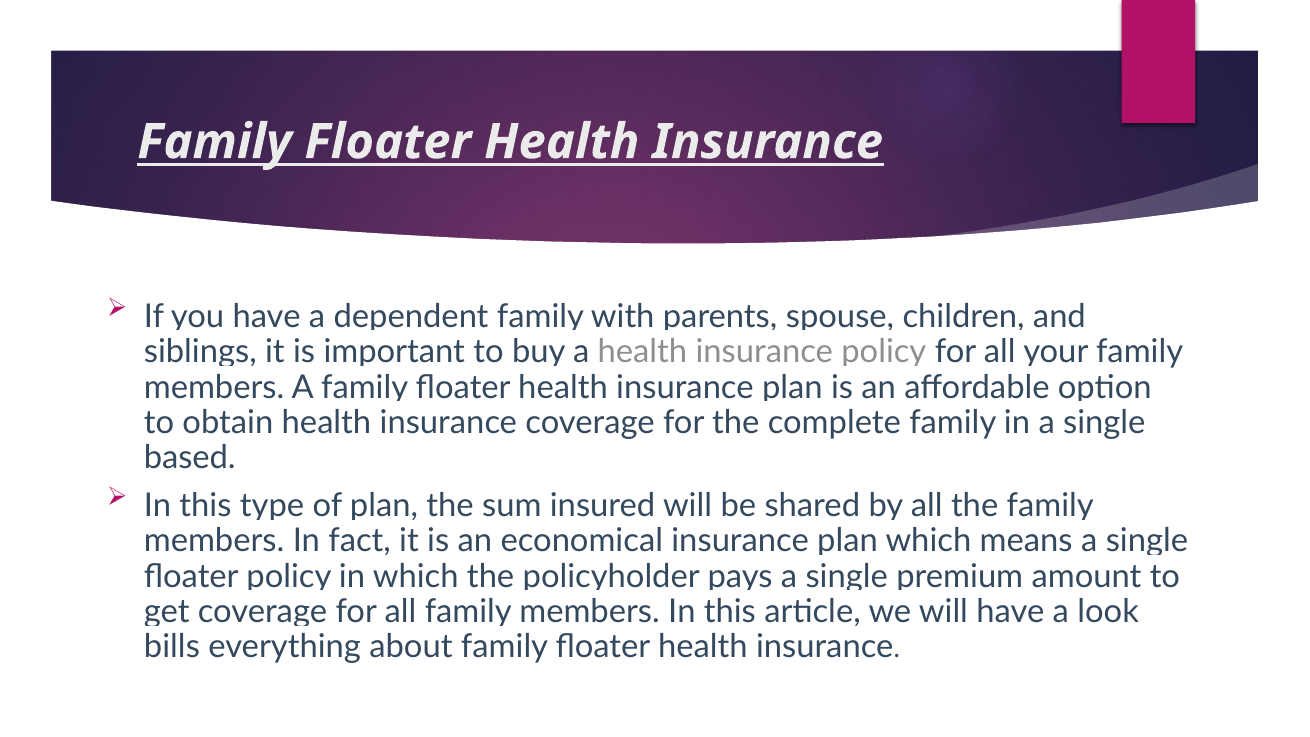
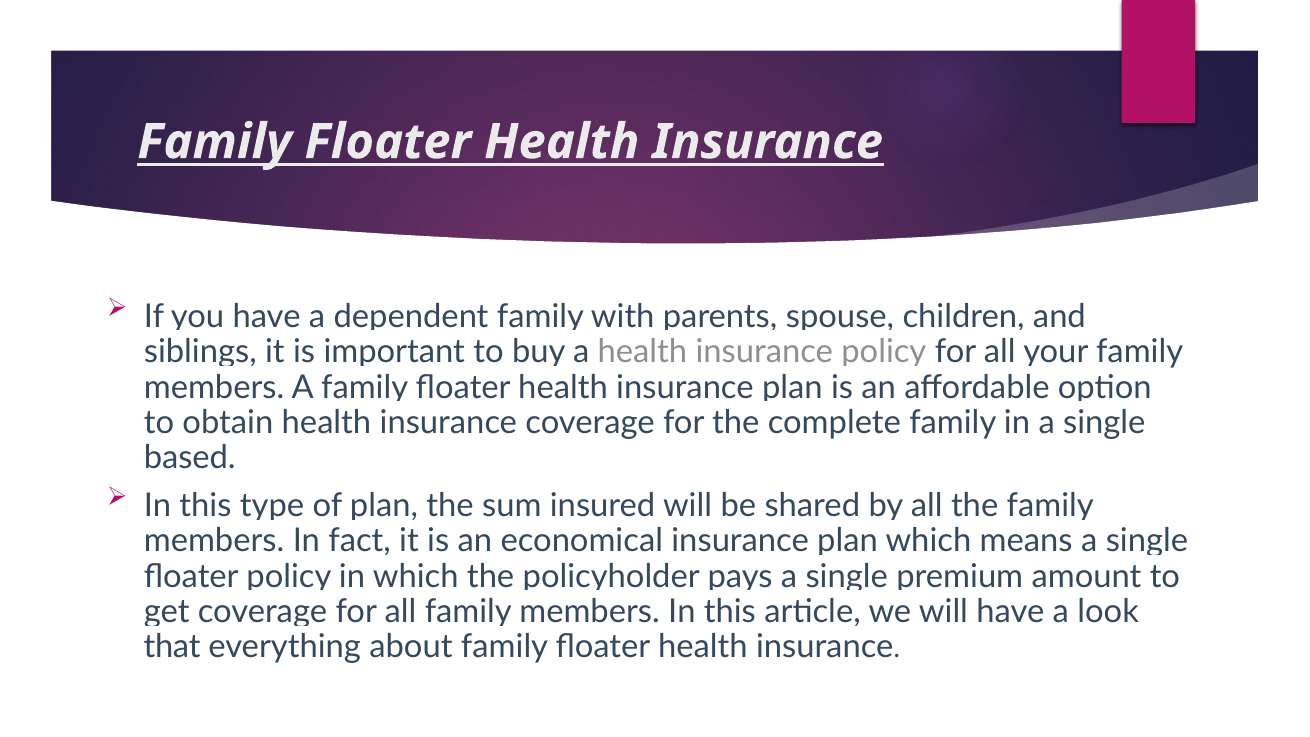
bills: bills -> that (172, 647)
